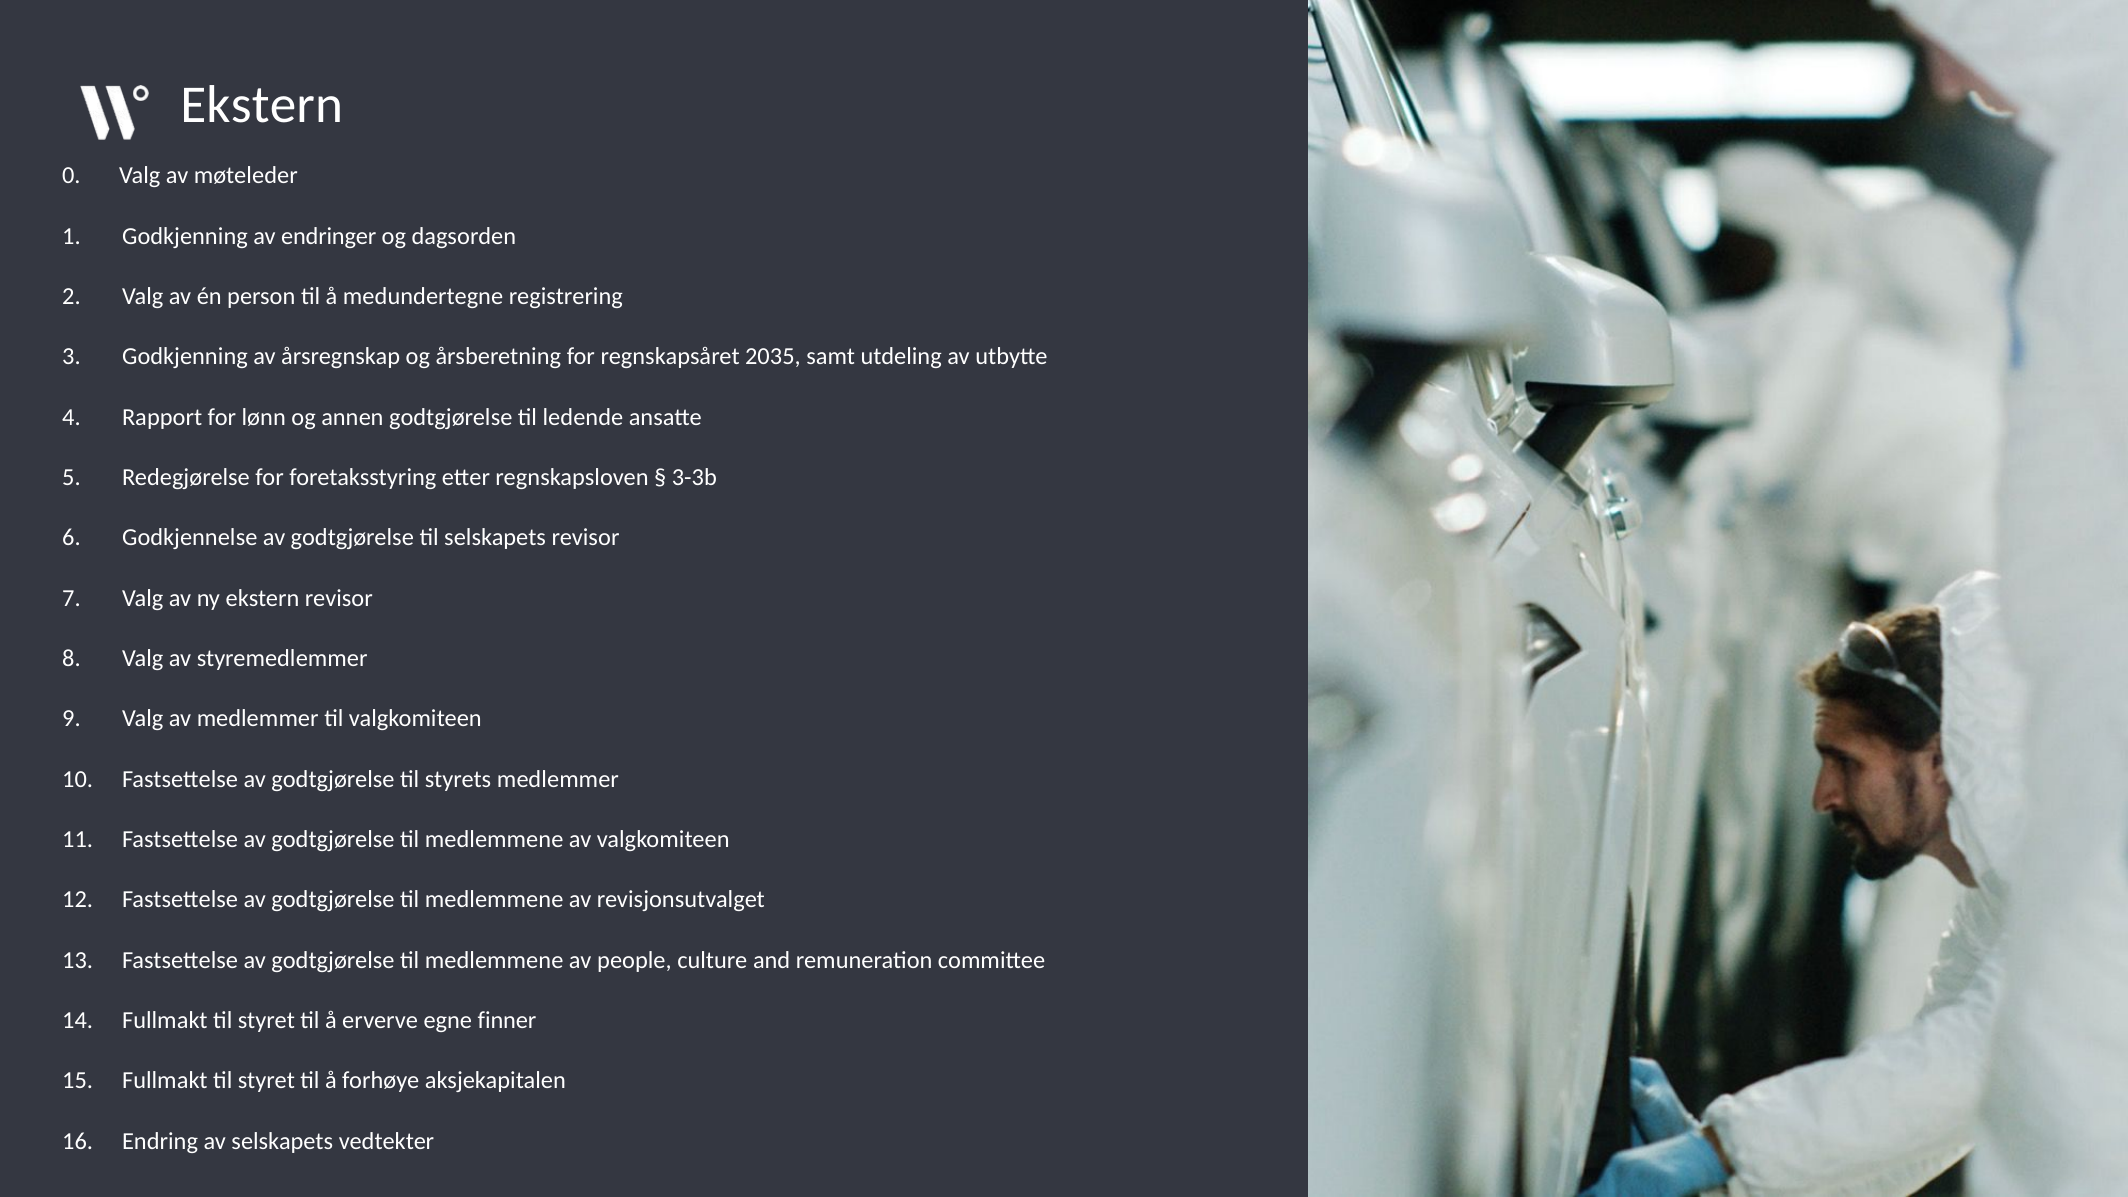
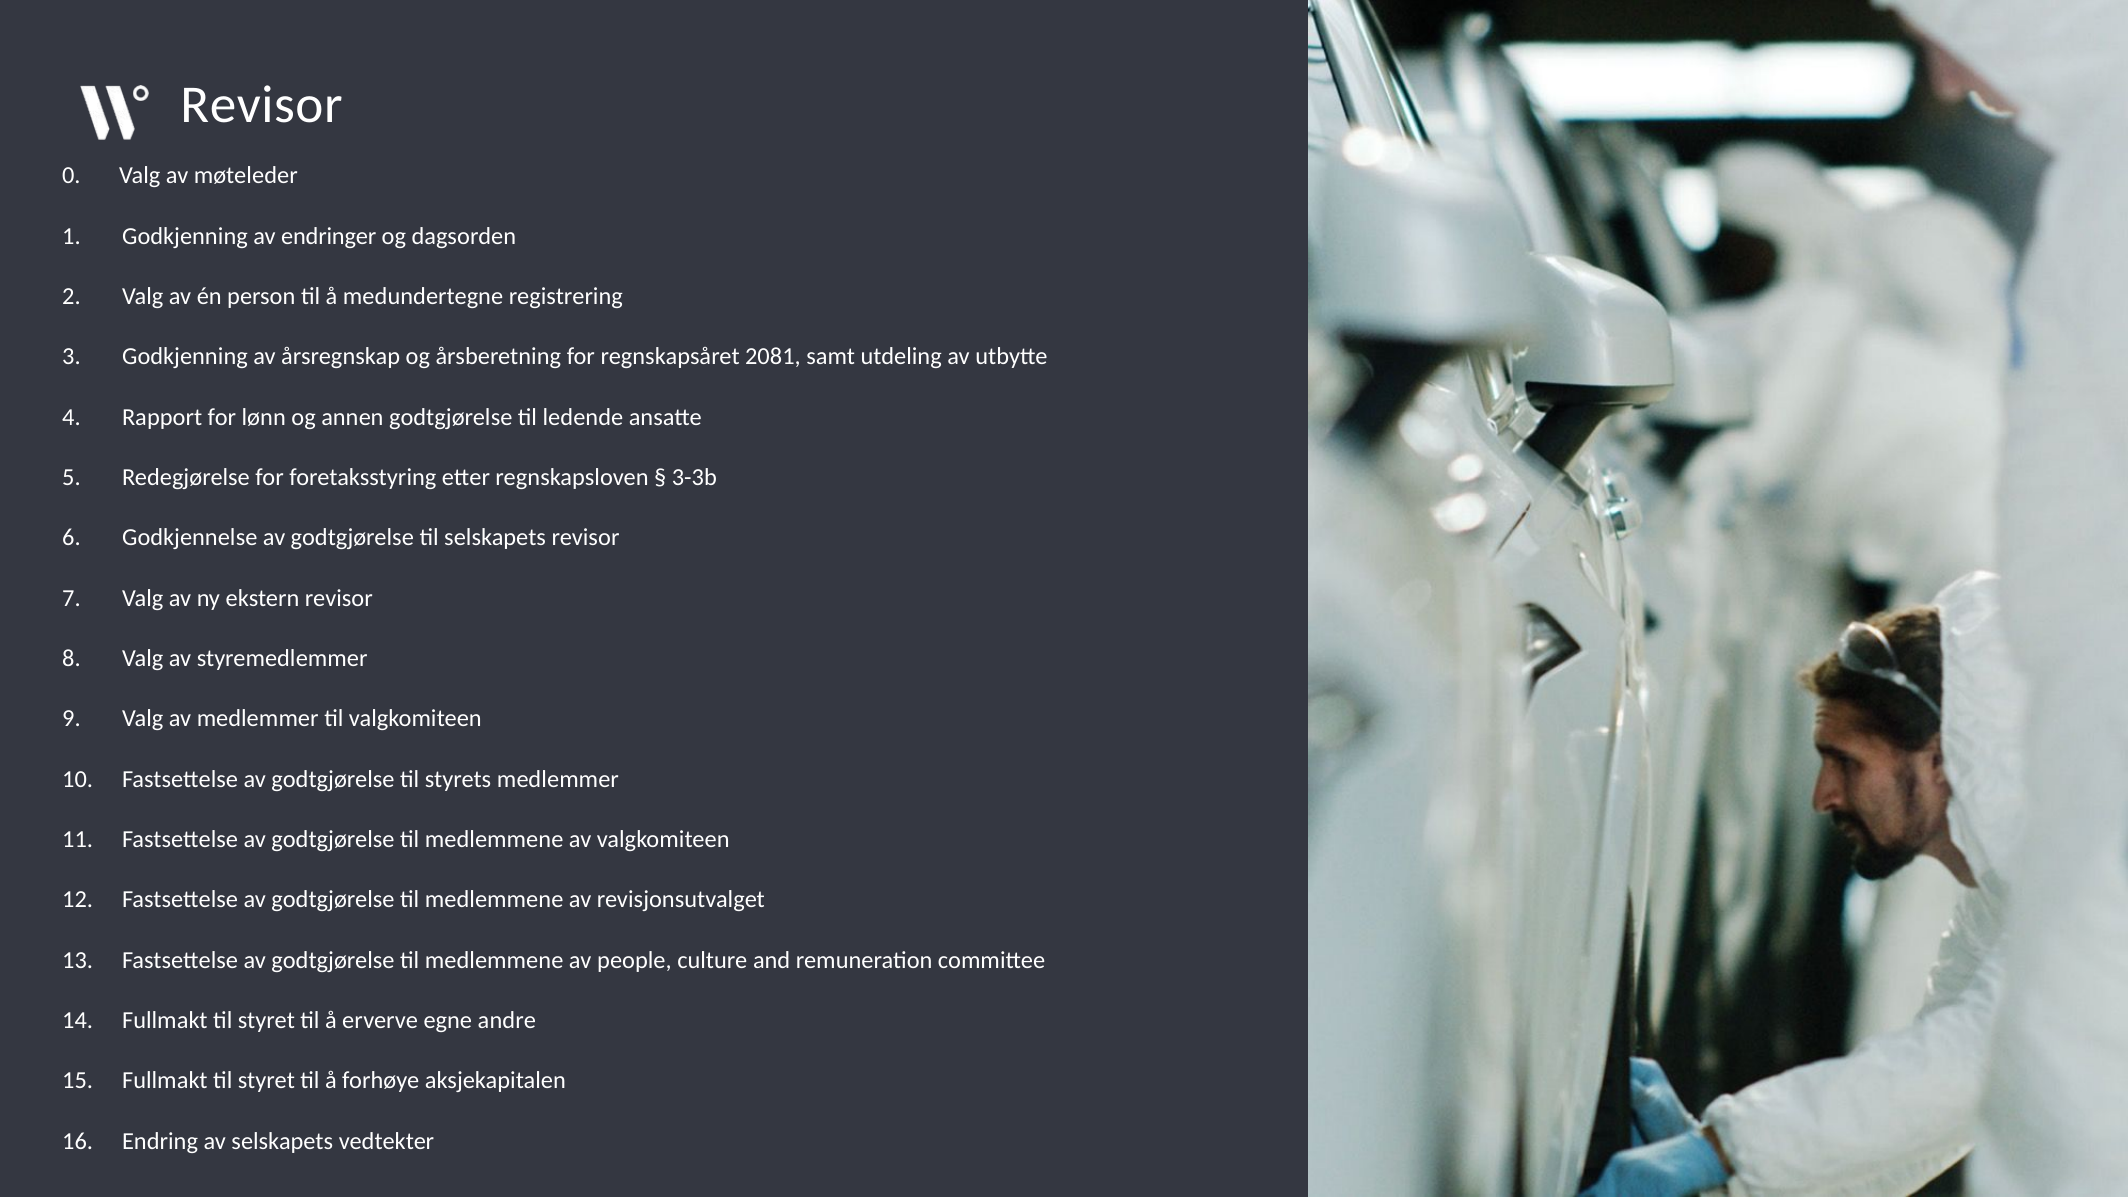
Ekstern: Ekstern -> Revisor (262, 105)
2035: 2035 -> 2081 (773, 357)
finner: finner -> andre (507, 1020)
